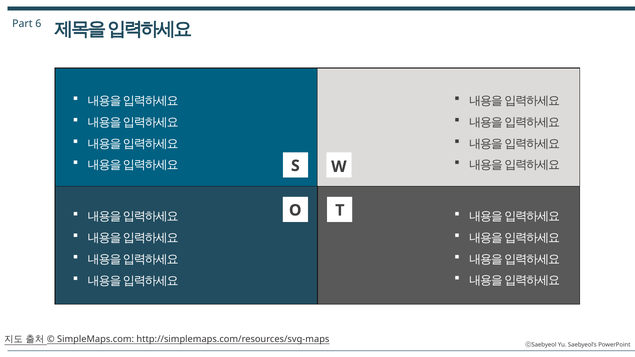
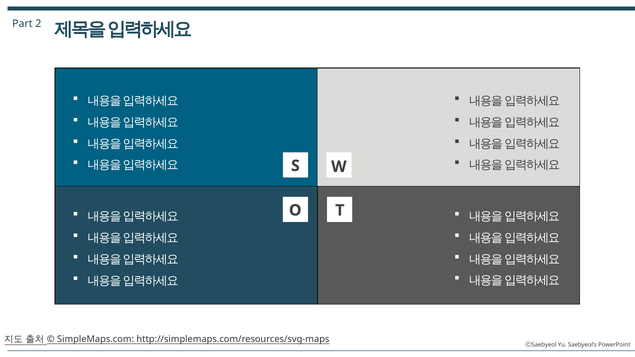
6: 6 -> 2 (38, 24)
